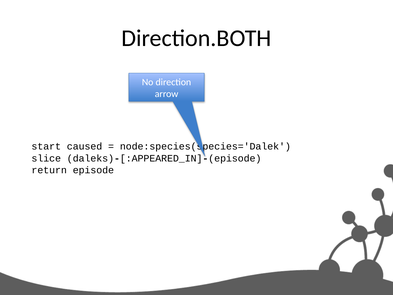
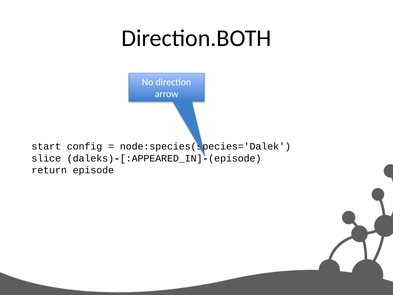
caused: caused -> config (85, 146)
